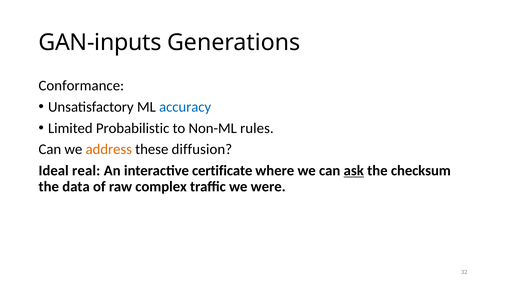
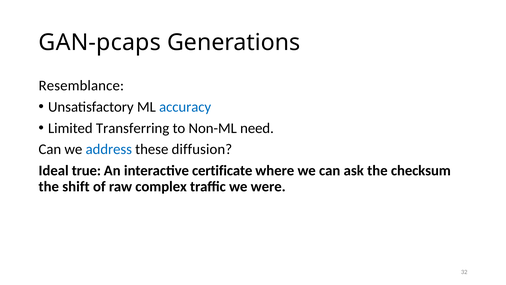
GAN-inputs: GAN-inputs -> GAN-pcaps (100, 43)
Conformance: Conformance -> Resemblance (81, 86)
Probabilistic: Probabilistic -> Transferring (133, 128)
rules: rules -> need (257, 128)
address colour: orange -> blue (109, 149)
real: real -> true (86, 170)
ask underline: present -> none (354, 170)
data: data -> shift (76, 186)
